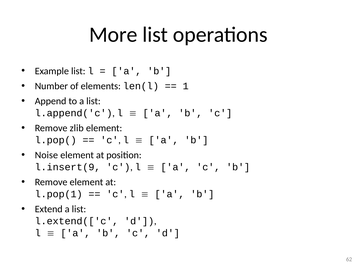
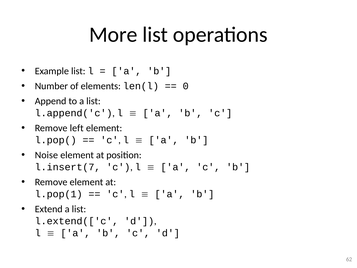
1: 1 -> 0 (186, 86)
zlib: zlib -> left (77, 128)
l.insert(9: l.insert(9 -> l.insert(7 (68, 167)
